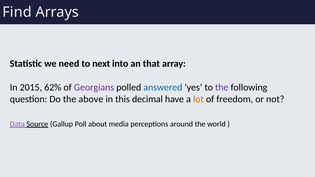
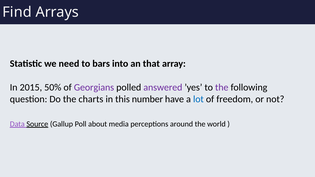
next: next -> bars (101, 64)
62%: 62% -> 50% (53, 87)
answered colour: blue -> purple (163, 87)
above: above -> charts (91, 99)
decimal: decimal -> number (147, 99)
lot colour: orange -> blue (198, 99)
